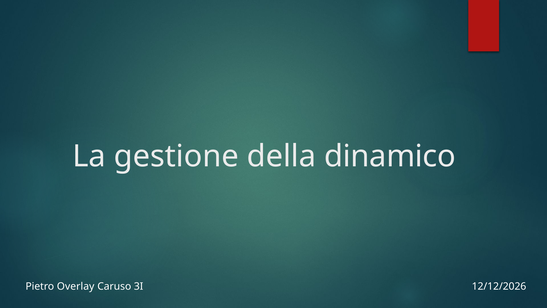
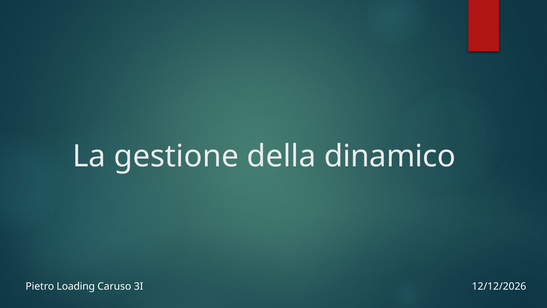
Overlay: Overlay -> Loading (76, 286)
